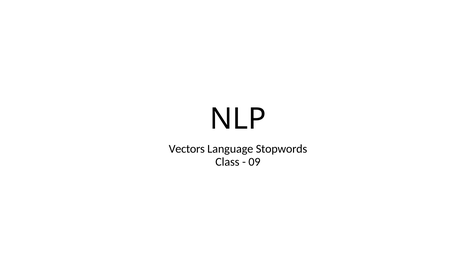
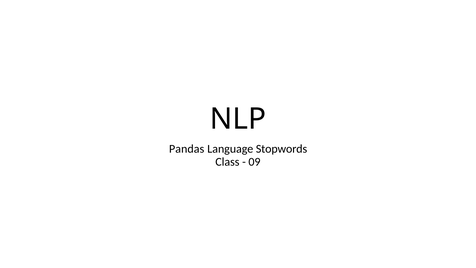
Vectors: Vectors -> Pandas (187, 149)
